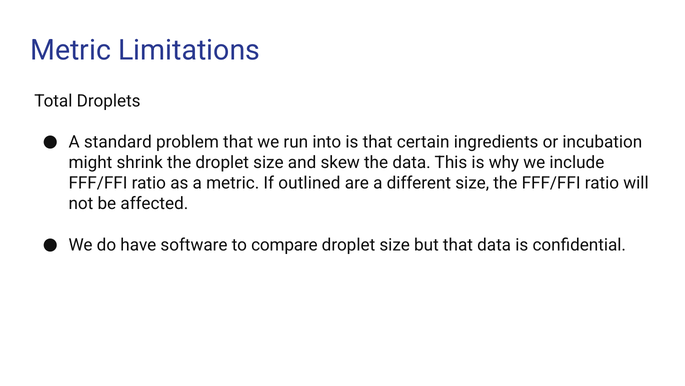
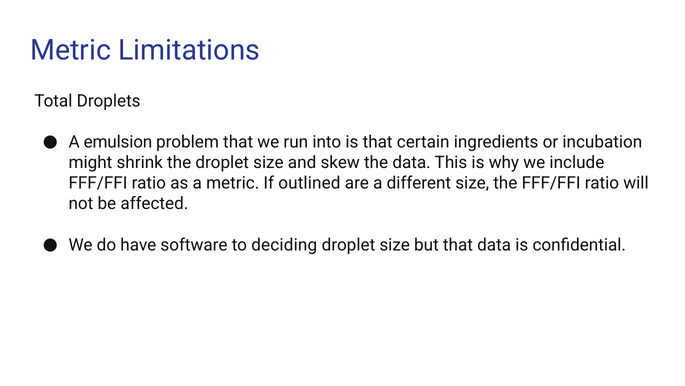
standard: standard -> emulsion (118, 142)
compare: compare -> deciding (284, 245)
